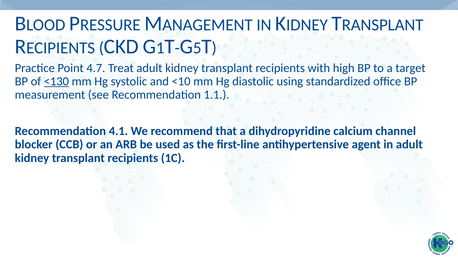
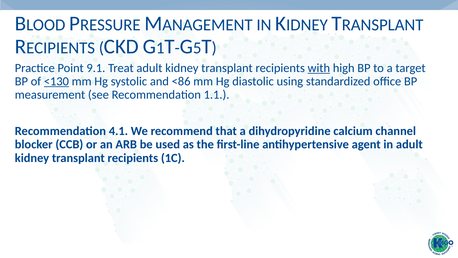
4.7: 4.7 -> 9.1 (96, 68)
with underline: none -> present (319, 68)
<10: <10 -> <86 (181, 81)
